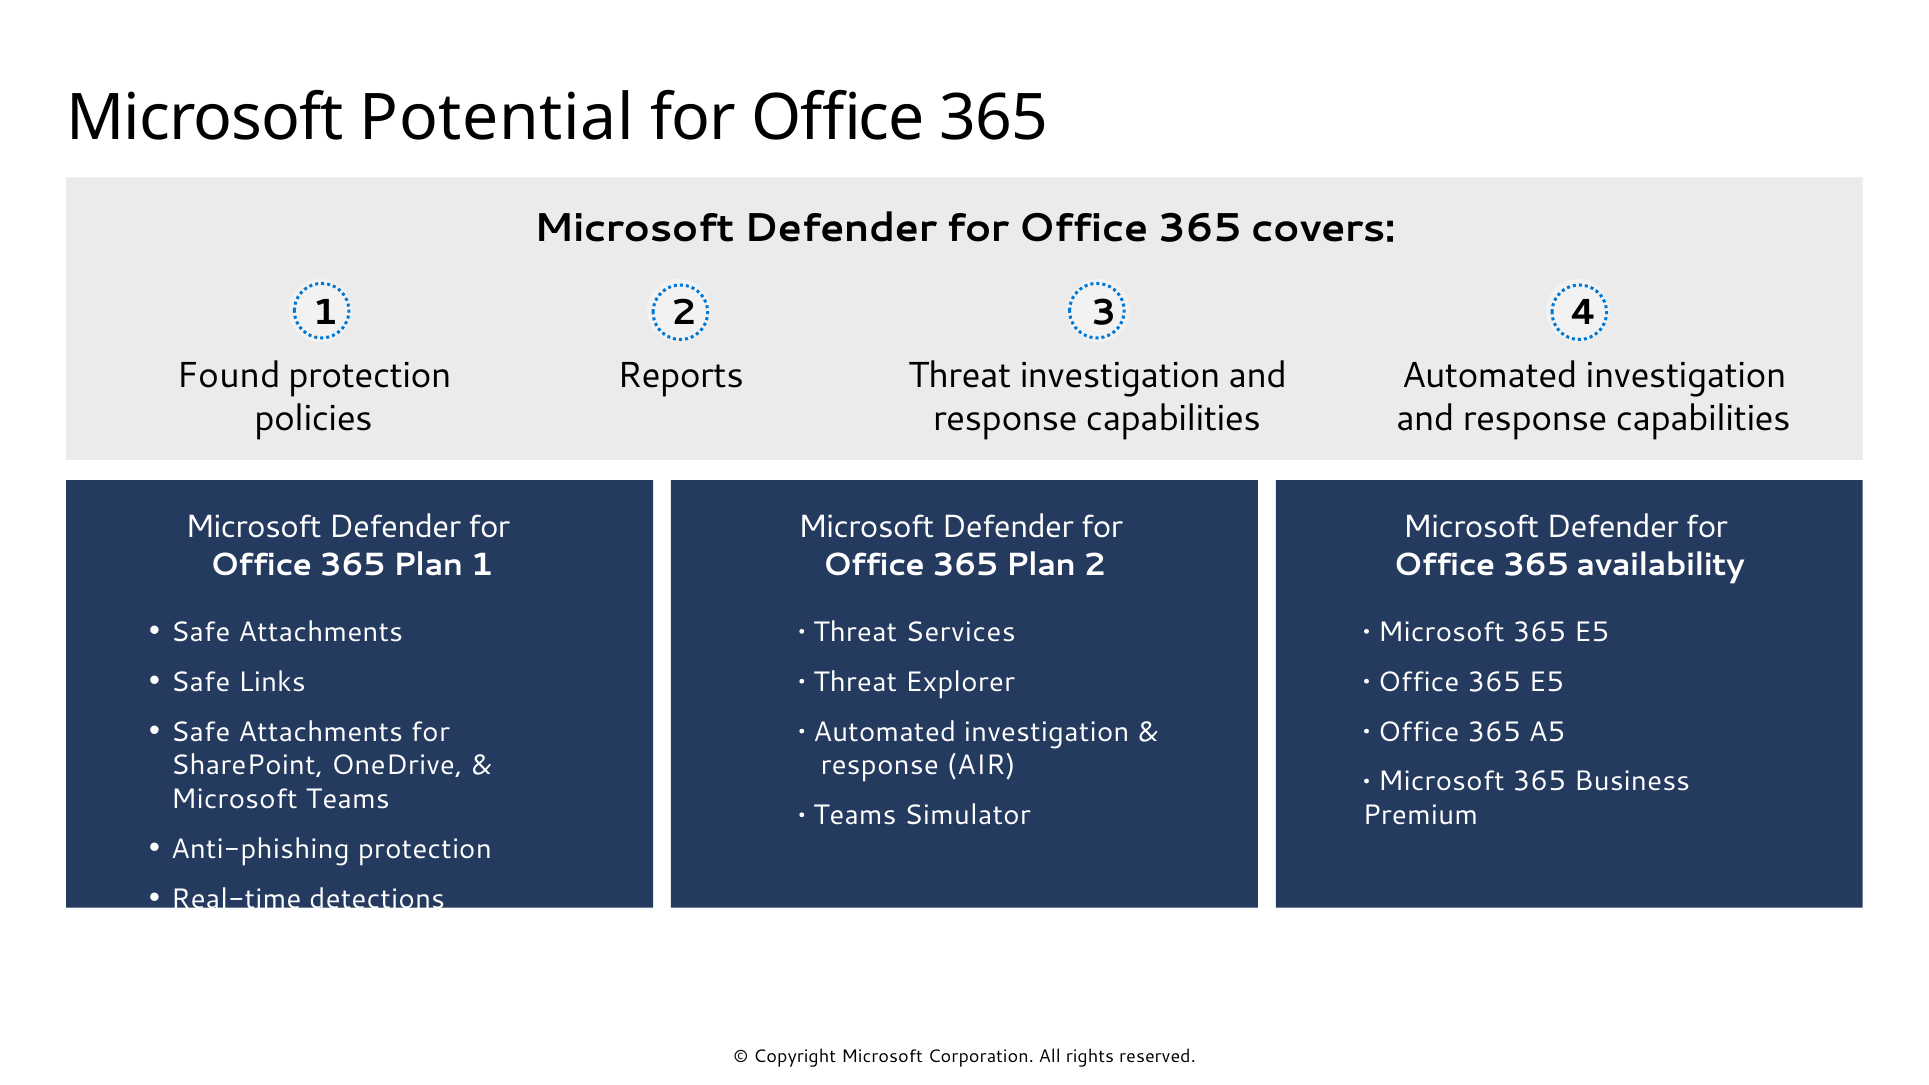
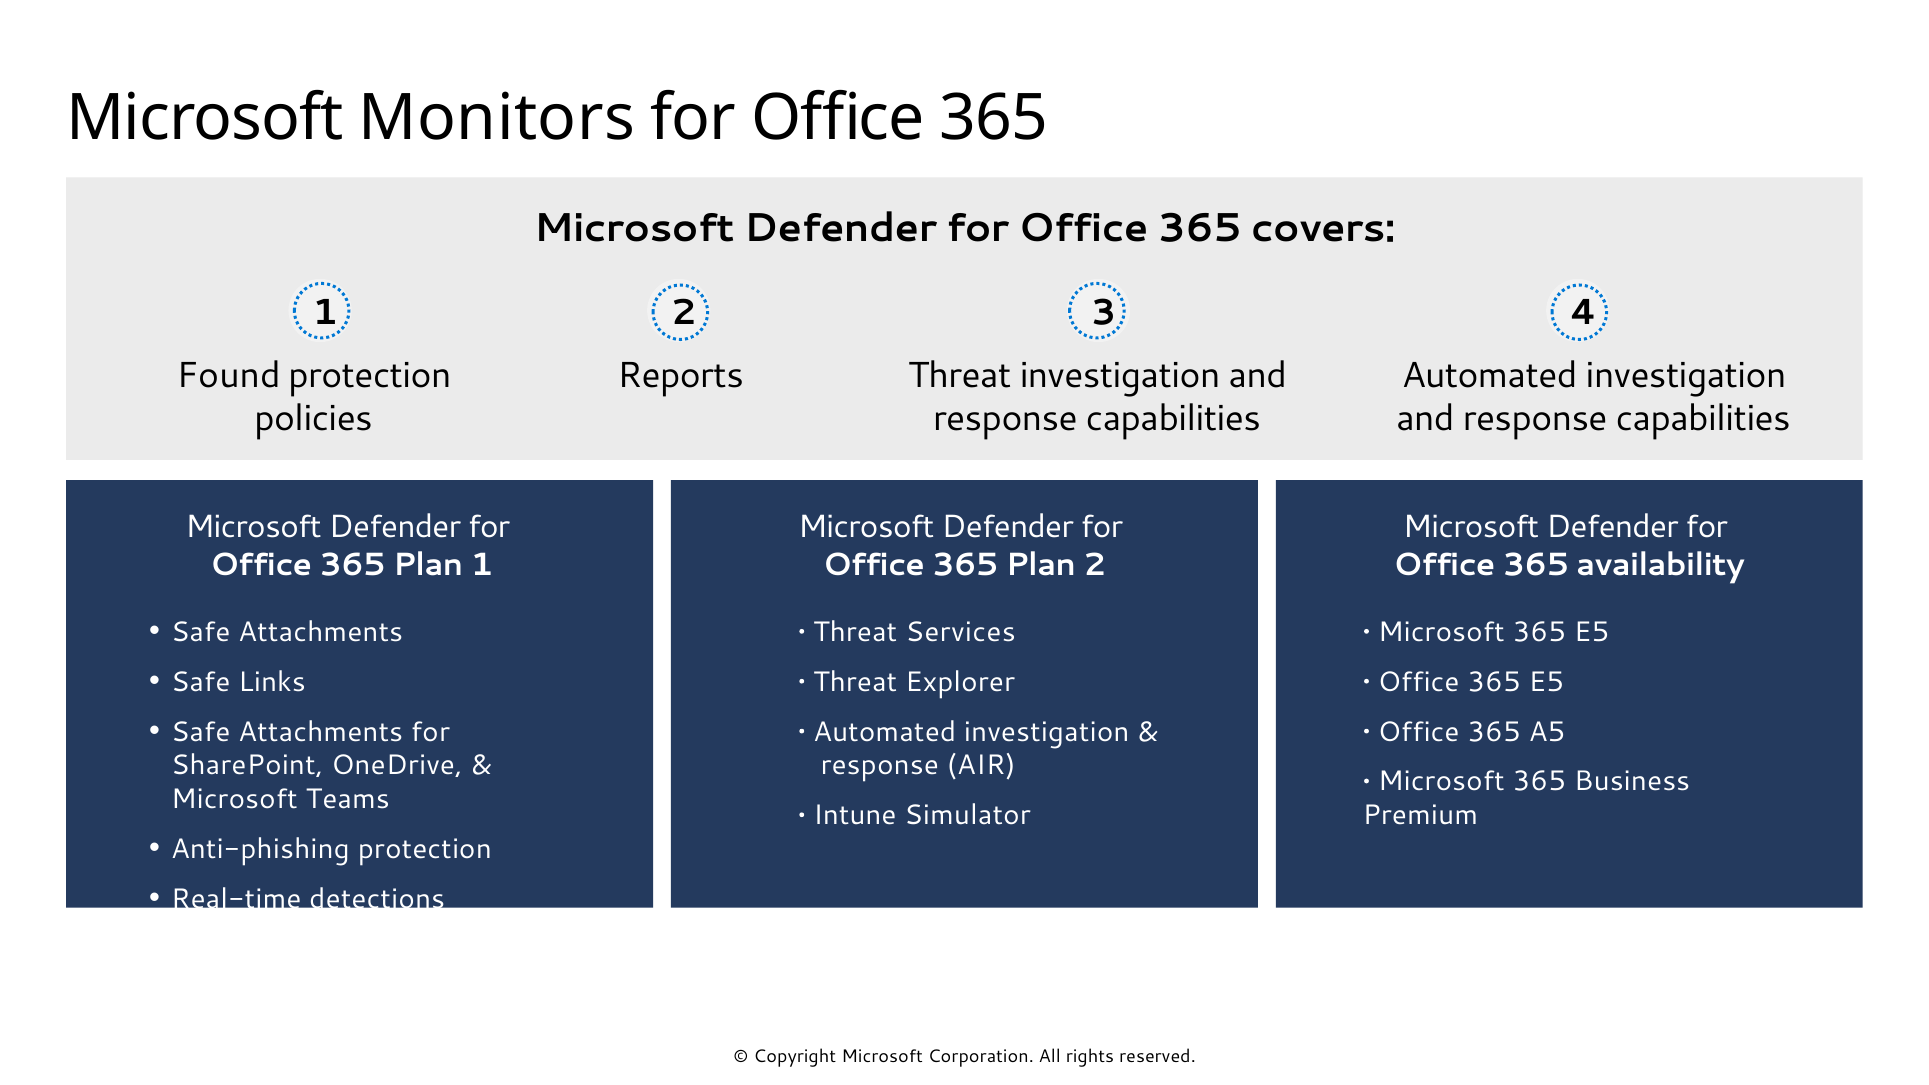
Potential: Potential -> Monitors (497, 119)
Teams: Teams -> Intune (855, 815)
